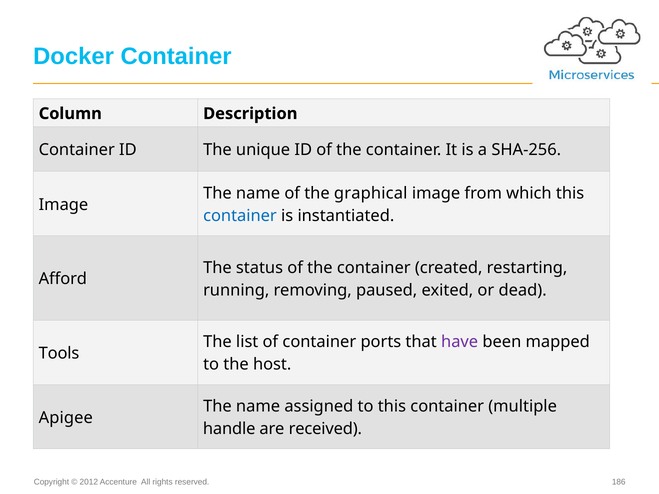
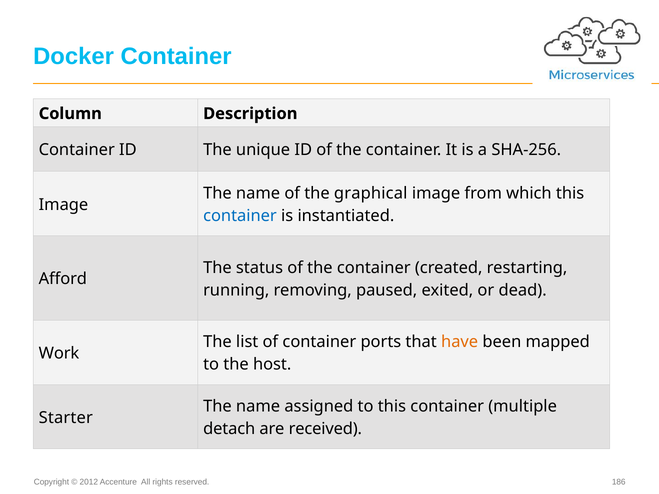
have colour: purple -> orange (460, 342)
Tools: Tools -> Work (59, 353)
Apigee: Apigee -> Starter (66, 418)
handle: handle -> detach (229, 429)
